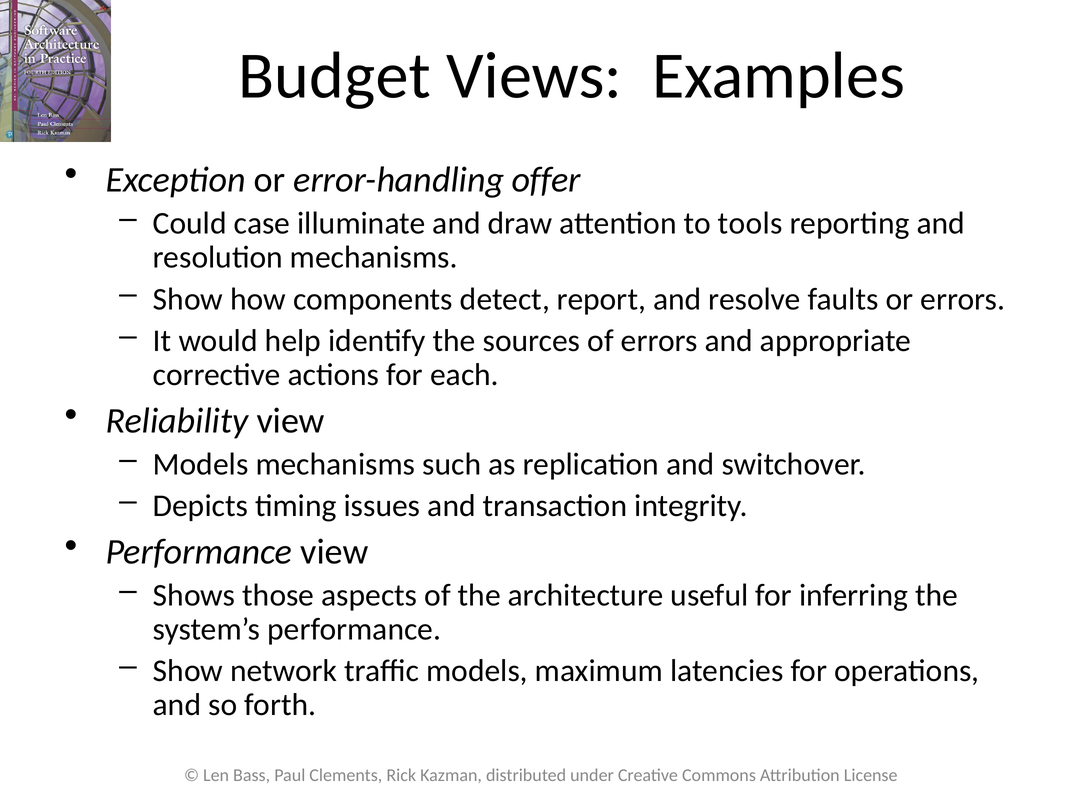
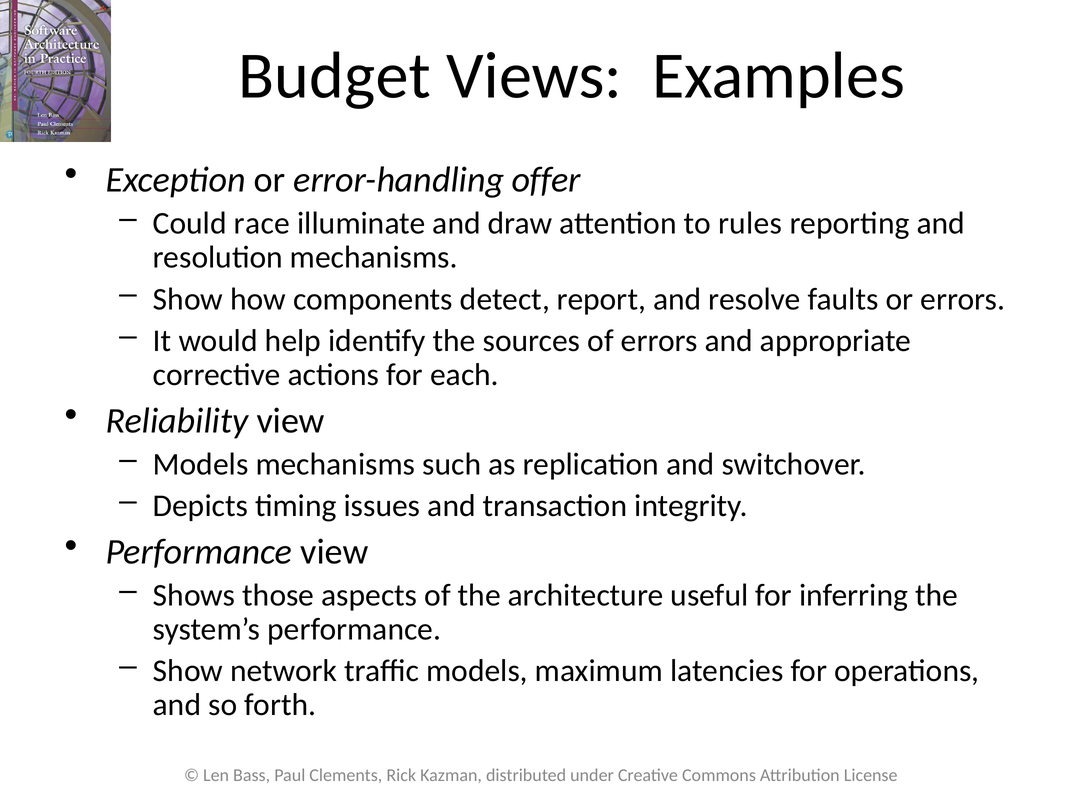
case: case -> race (262, 223)
tools: tools -> rules (750, 223)
